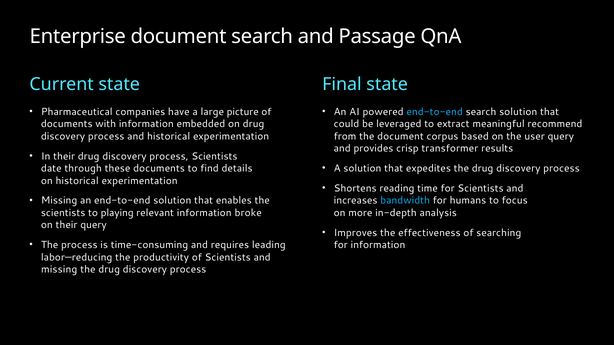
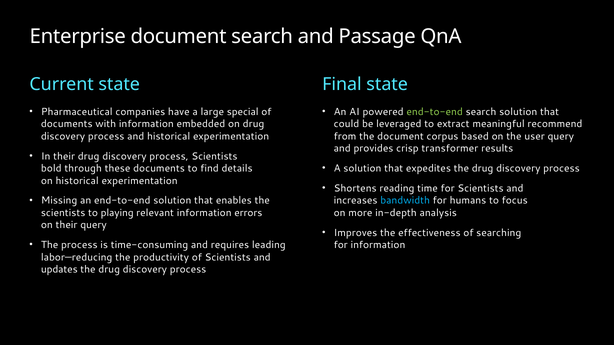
picture: picture -> special (243, 112)
end-to-end colour: light blue -> light green (435, 112)
date: date -> bold (51, 169)
broke: broke -> errors (248, 213)
missing: missing -> updates (59, 270)
